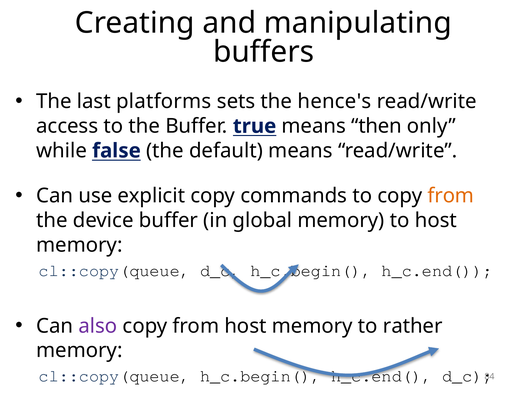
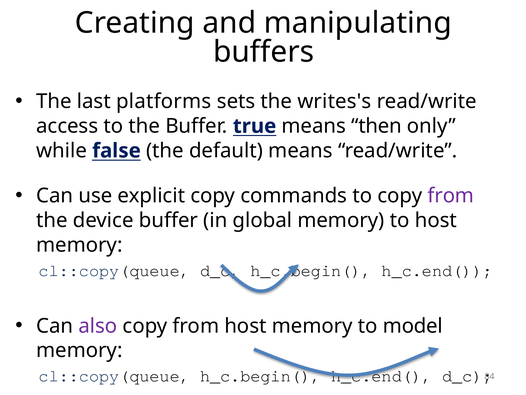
hence's: hence's -> writes's (334, 101)
from colour: orange -> purple (451, 196)
rather: rather -> model (413, 325)
